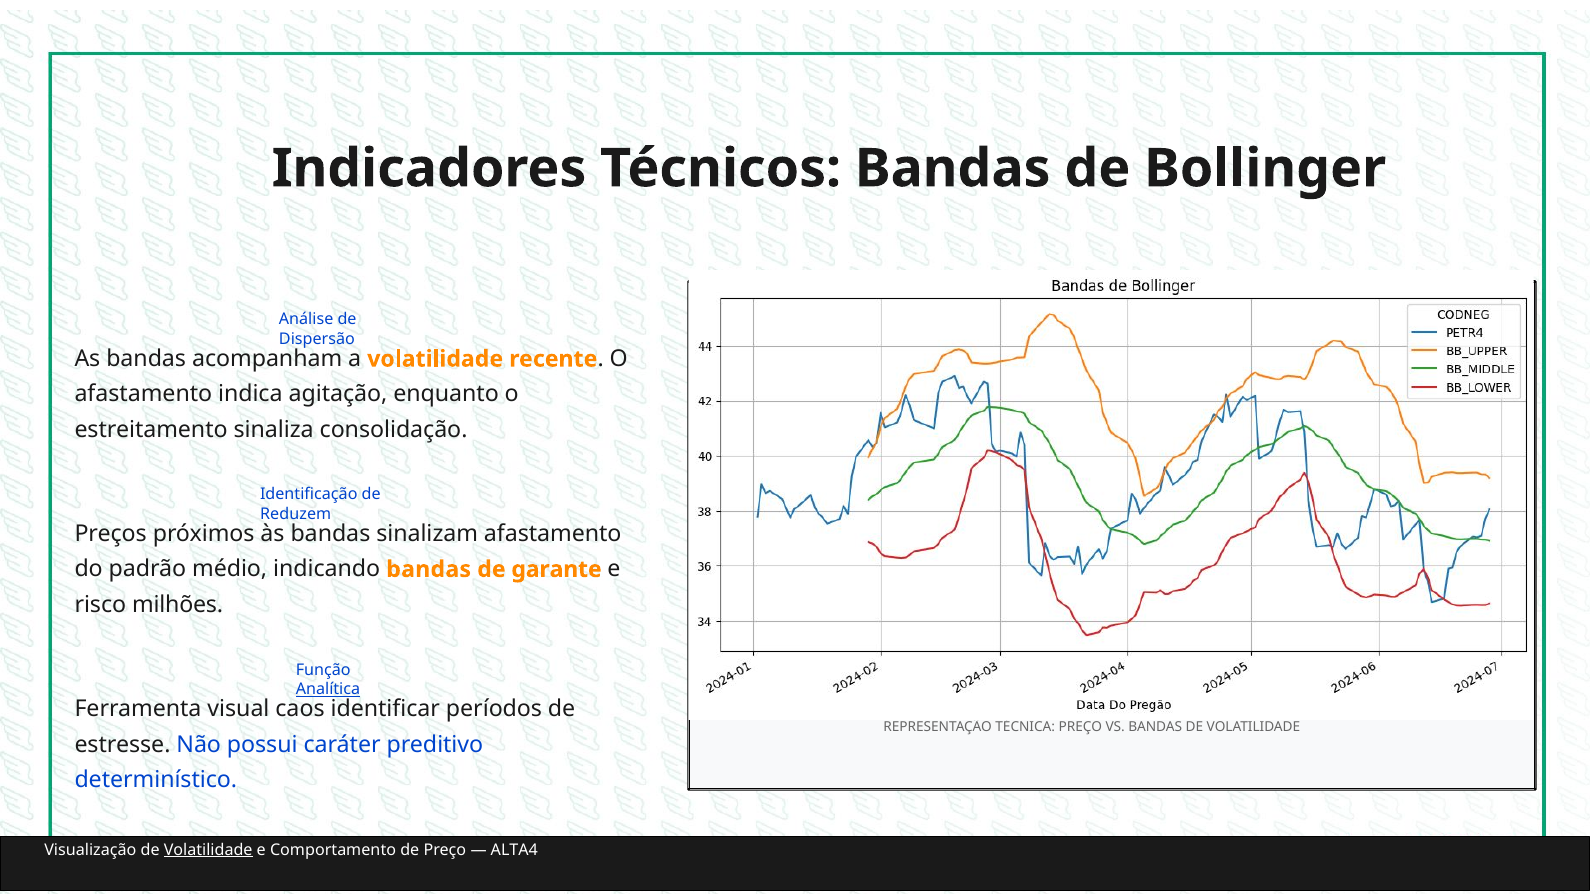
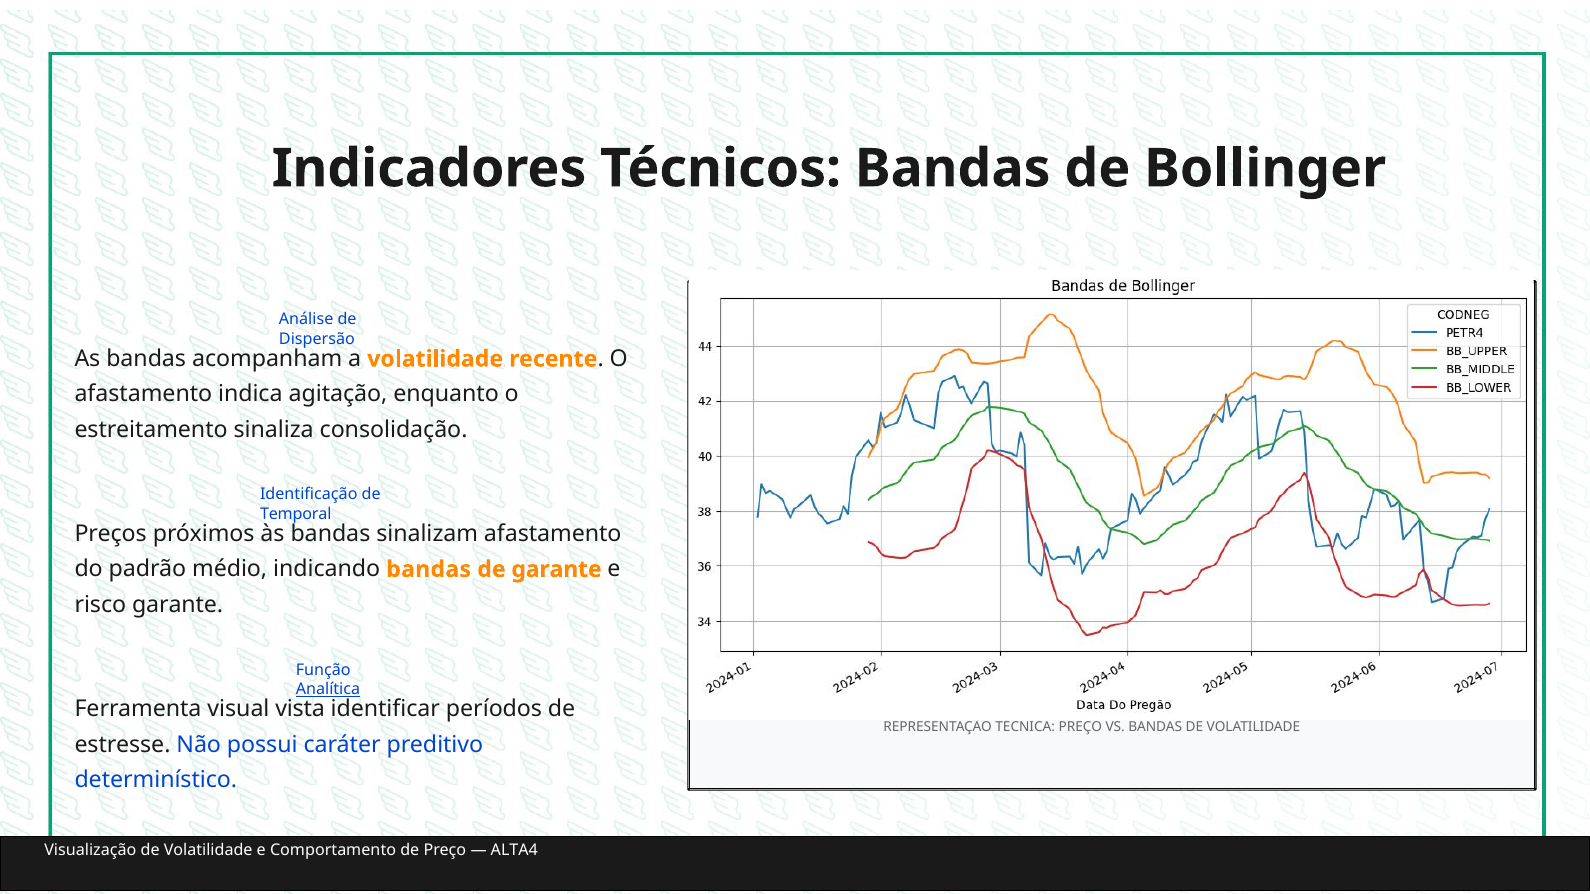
Reduzem: Reduzem -> Temporal (296, 515)
risco milhões: milhões -> garante (178, 605)
caos: caos -> vista (300, 709)
Volatilidade underline: present -> none (208, 850)
